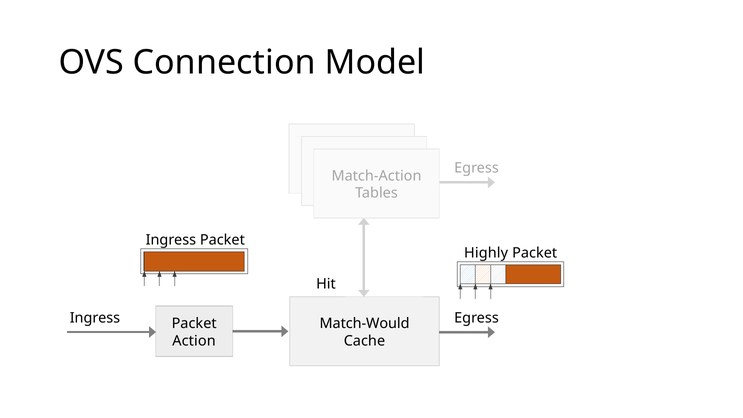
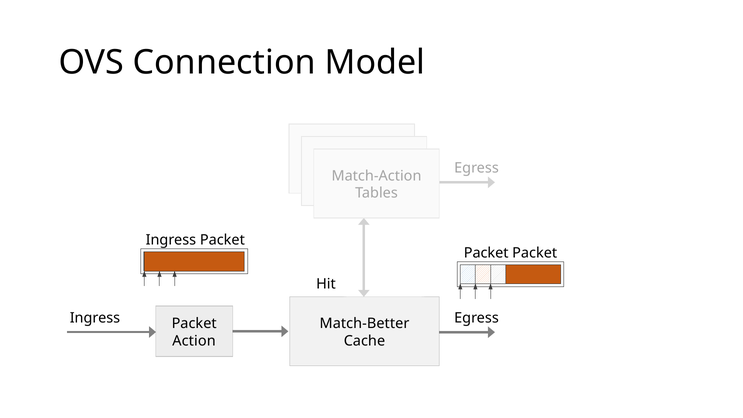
Highly: Highly -> Packet (486, 253)
Match-Would: Match-Would -> Match-Better (364, 324)
